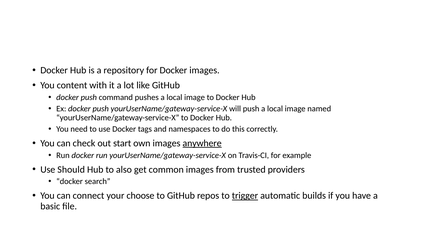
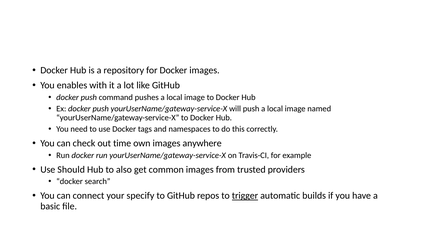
content: content -> enables (72, 85)
start: start -> time (122, 143)
anywhere underline: present -> none (202, 143)
choose: choose -> specify (140, 196)
